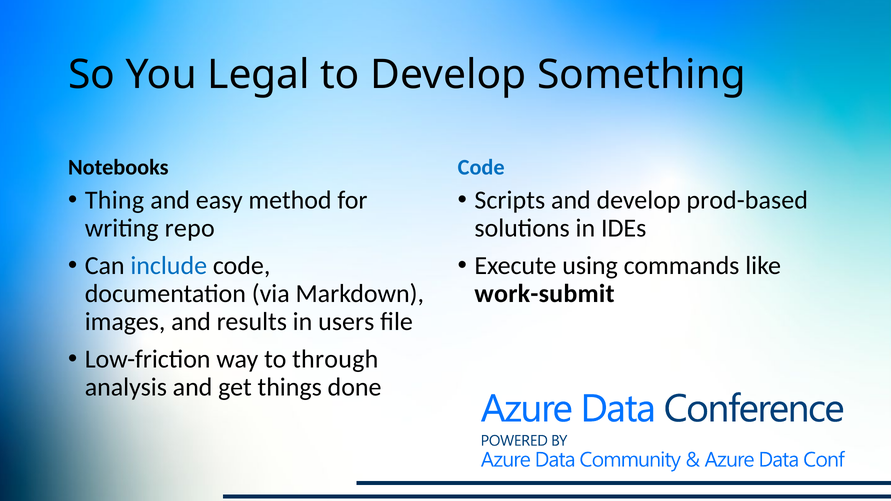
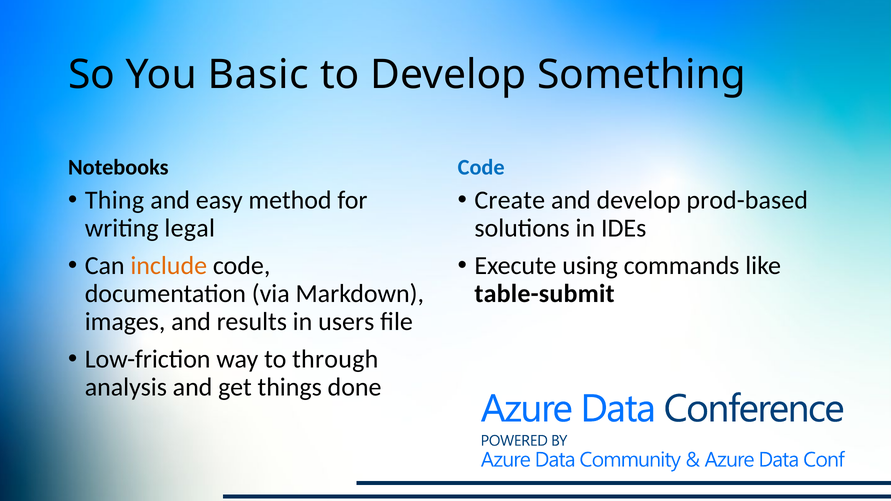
Legal: Legal -> Basic (258, 75)
Scripts: Scripts -> Create (510, 200)
repo: repo -> legal (190, 228)
include colour: blue -> orange (169, 266)
work-submit: work-submit -> table-submit (545, 294)
